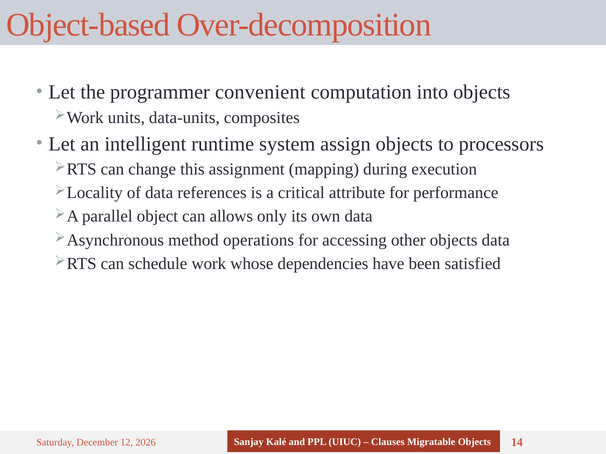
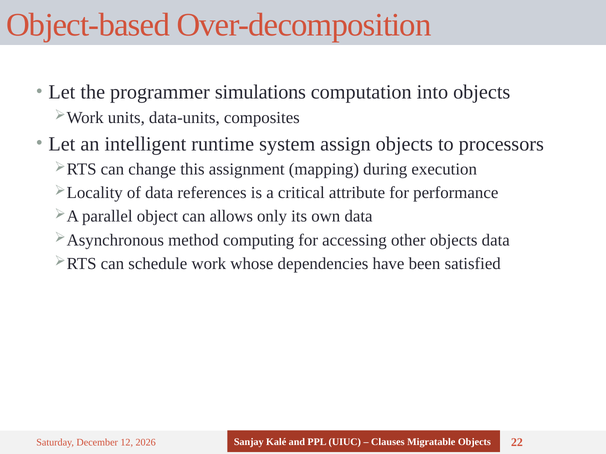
convenient: convenient -> simulations (260, 92)
operations: operations -> computing (259, 240)
14: 14 -> 22 (517, 443)
